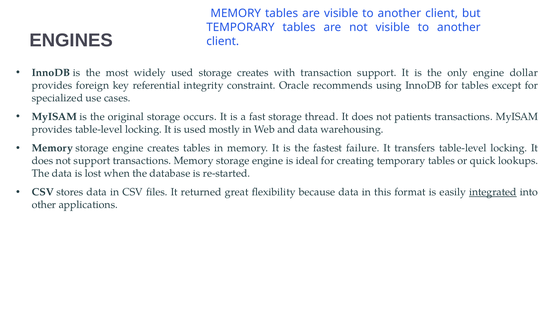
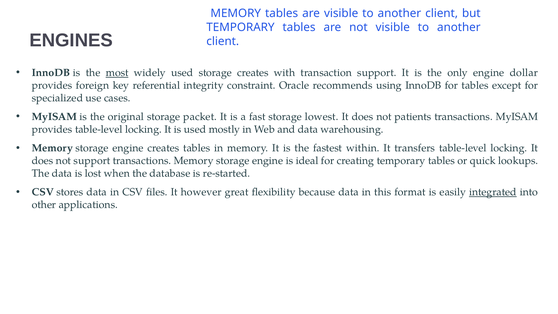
most underline: none -> present (117, 73)
occurs: occurs -> packet (200, 117)
thread: thread -> lowest (322, 117)
failure: failure -> within (363, 148)
returned: returned -> however (201, 192)
